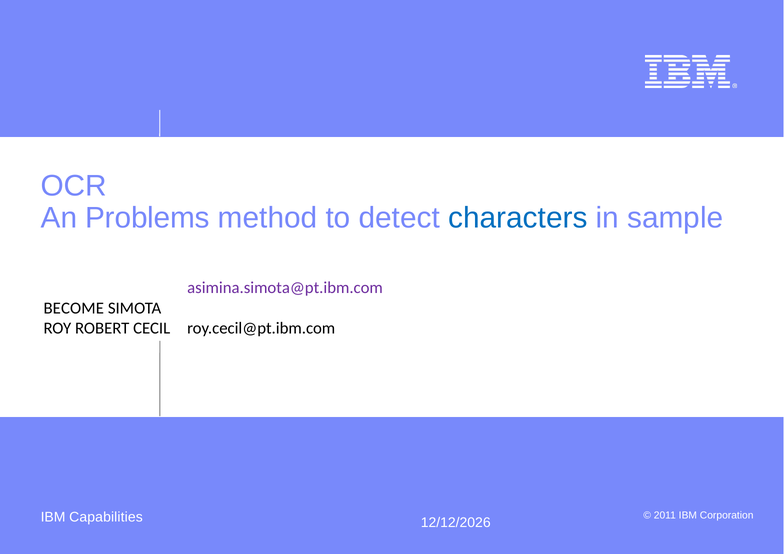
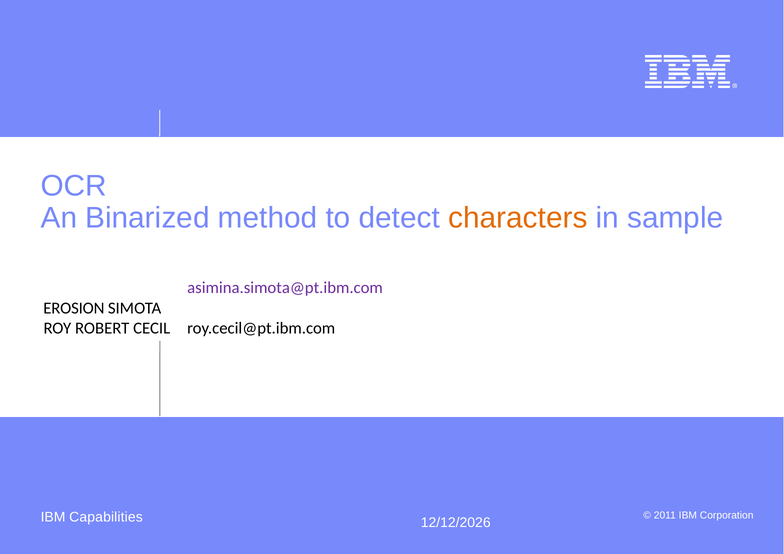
Problems: Problems -> Binarized (147, 218)
characters colour: blue -> orange (518, 218)
BECOME: BECOME -> EROSION (74, 308)
